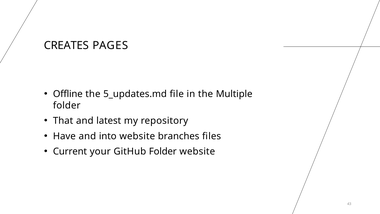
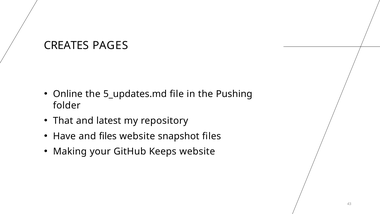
Offline: Offline -> Online (68, 94)
Multiple: Multiple -> Pushing (234, 94)
and into: into -> files (108, 136)
branches: branches -> snapshot (179, 136)
Current: Current -> Making (70, 151)
GitHub Folder: Folder -> Keeps (163, 151)
